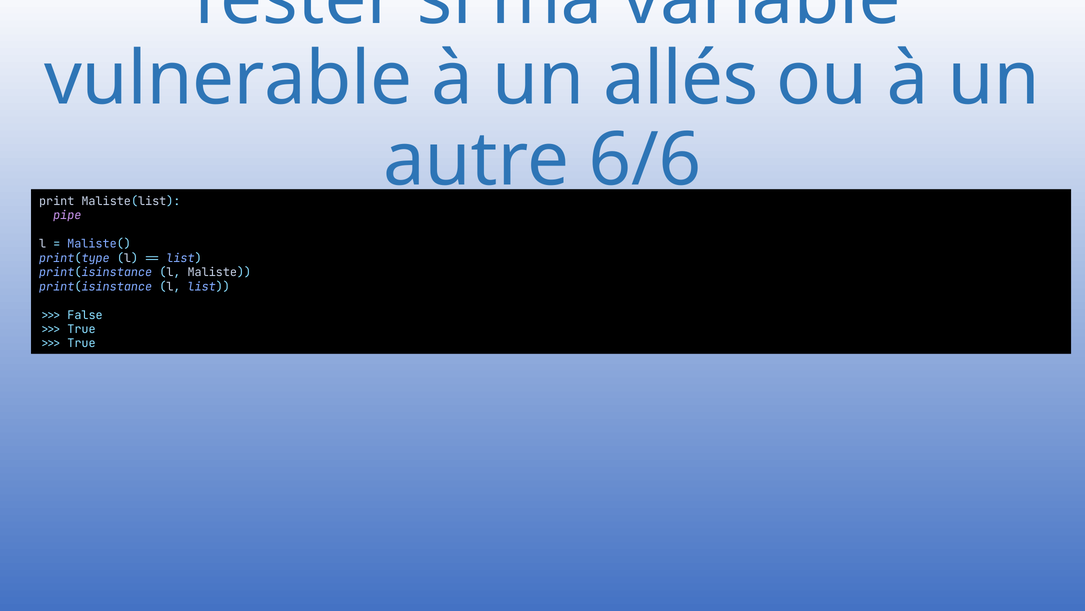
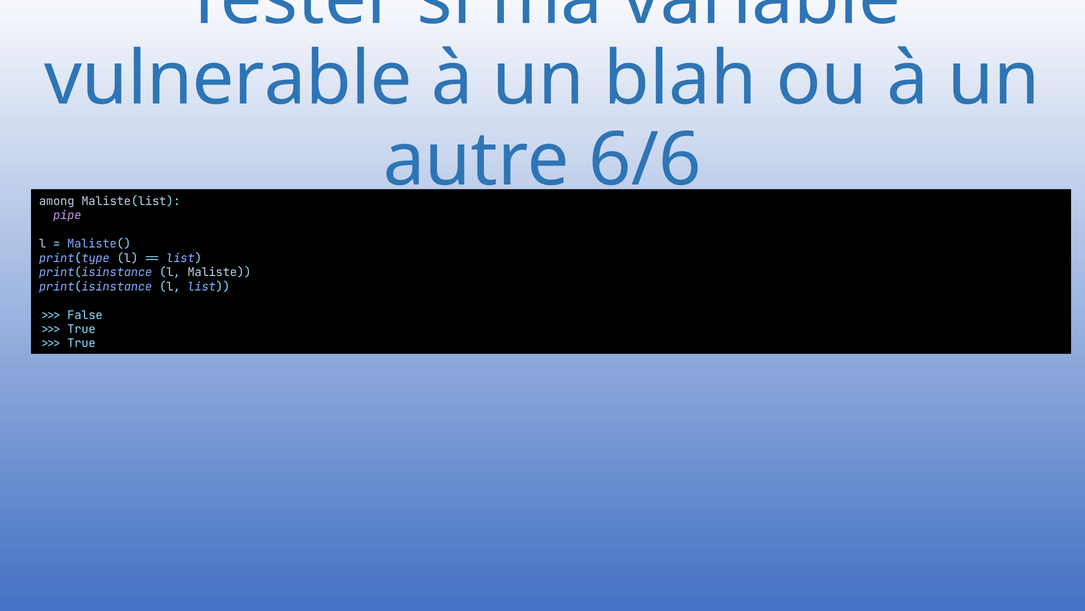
allés: allés -> blah (680, 79)
print: print -> among (57, 201)
